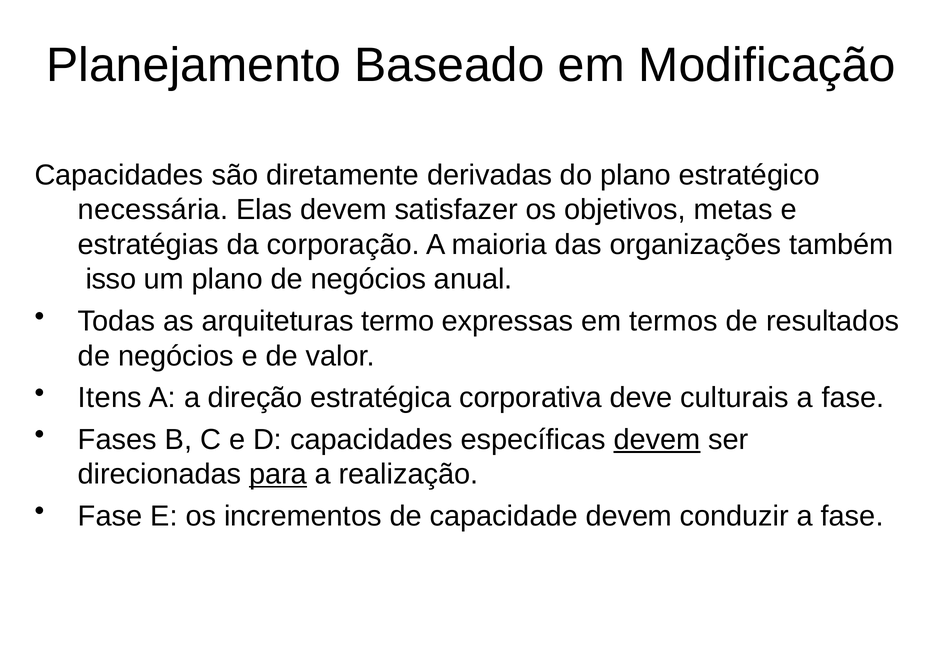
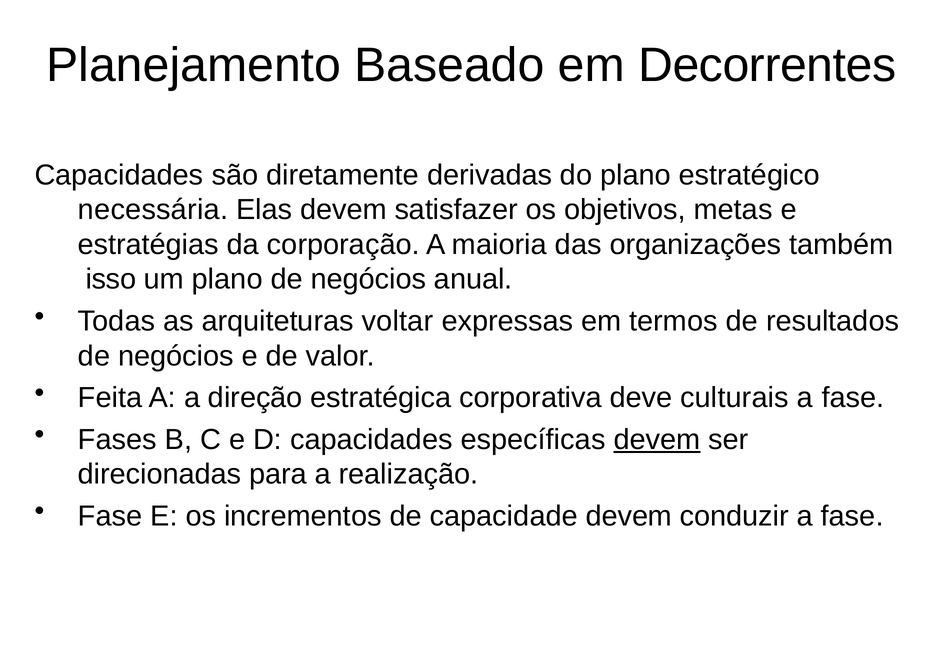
Modificação: Modificação -> Decorrentes (767, 65)
termo: termo -> voltar (397, 321)
Itens: Itens -> Feita (110, 397)
para underline: present -> none (278, 474)
